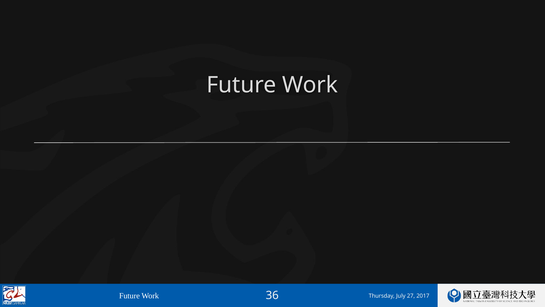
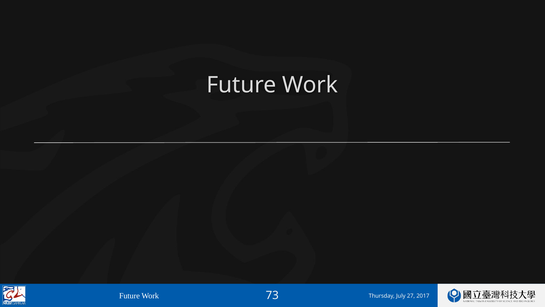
36: 36 -> 73 (272, 295)
